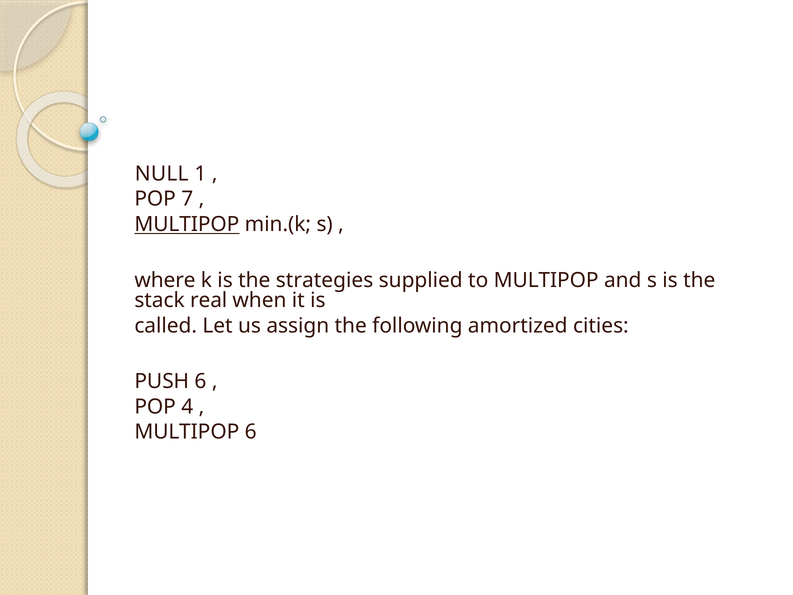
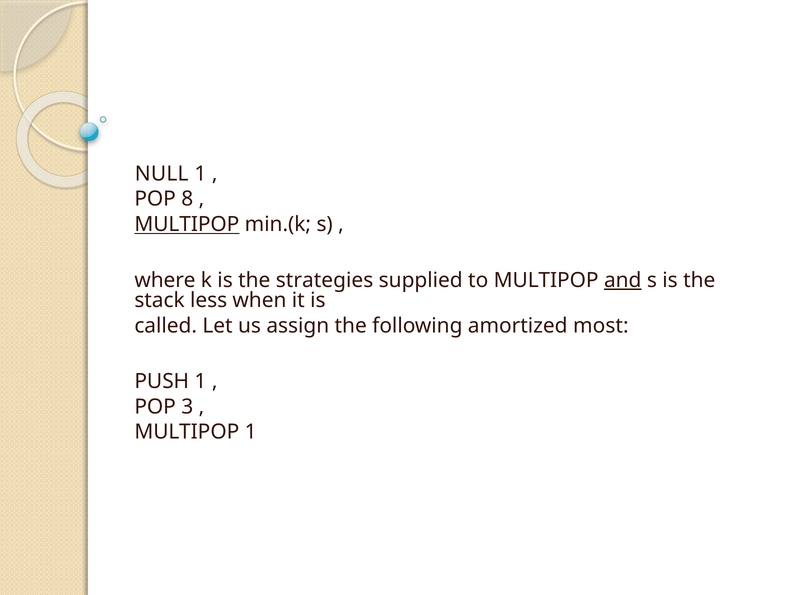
7: 7 -> 8 (187, 199)
and underline: none -> present (623, 280)
real: real -> less (209, 300)
cities: cities -> most (601, 325)
PUSH 6: 6 -> 1 (200, 381)
4: 4 -> 3 (187, 407)
MULTIPOP 6: 6 -> 1 (251, 432)
